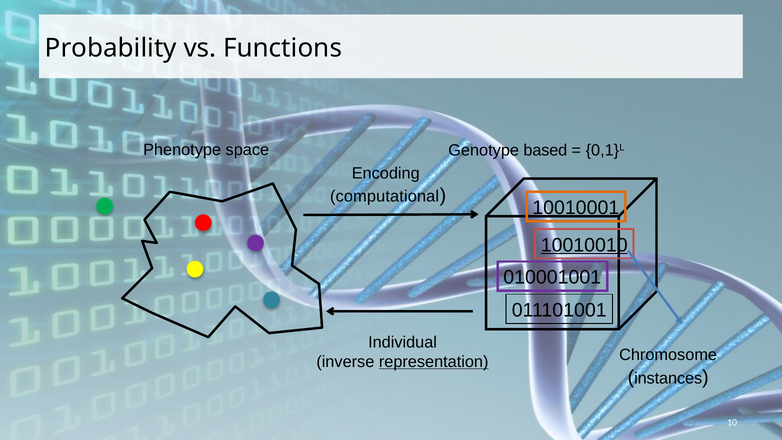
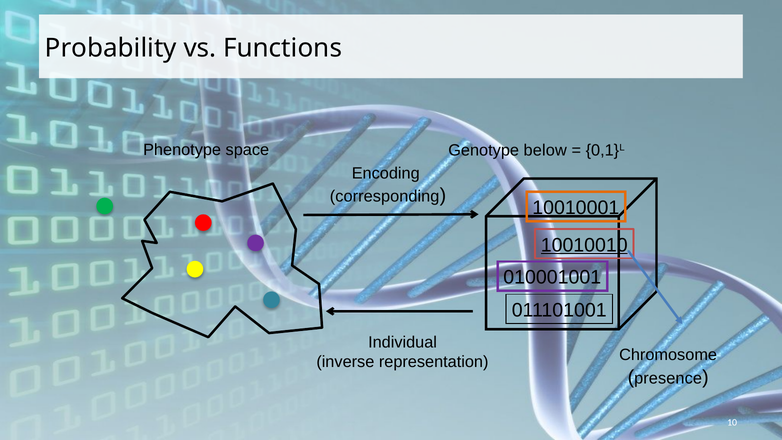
based: based -> below (545, 150)
computational: computational -> corresponding (385, 196)
representation underline: present -> none (434, 362)
instances: instances -> presence (668, 378)
